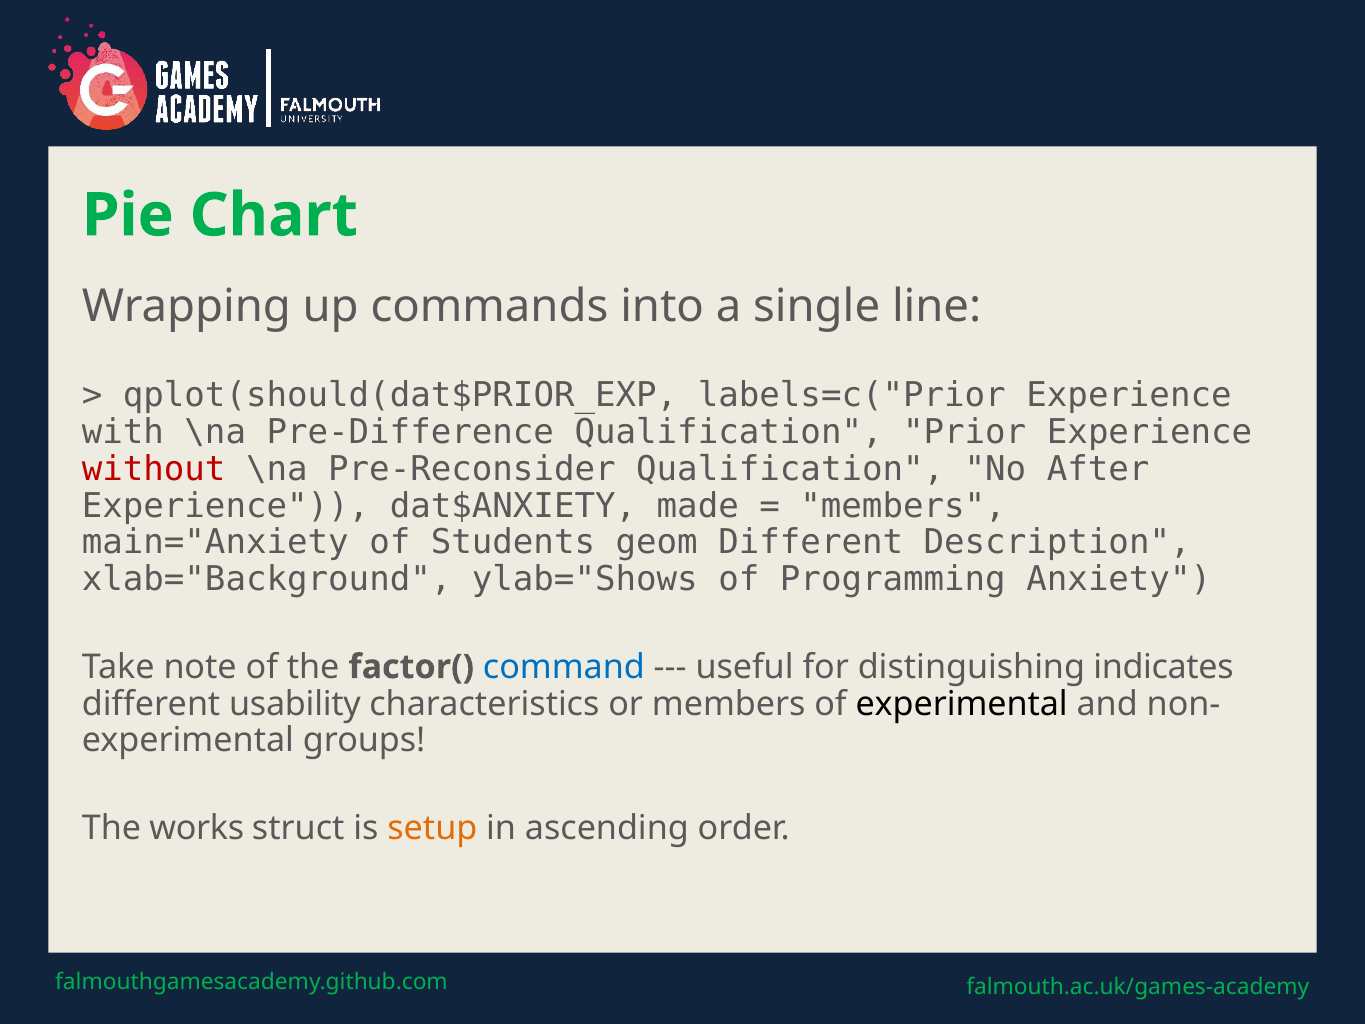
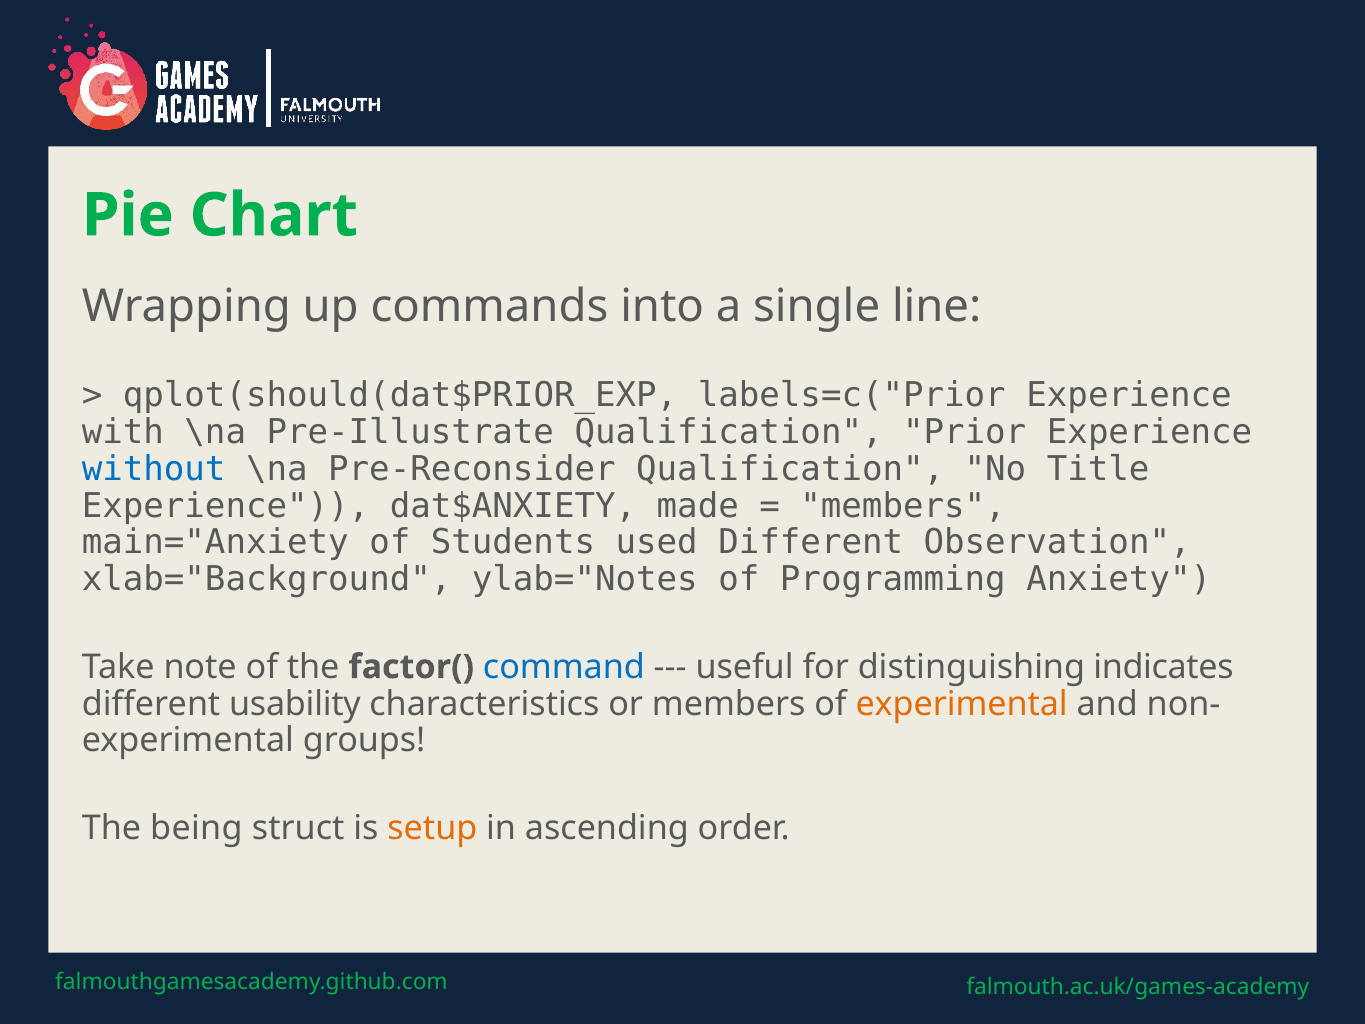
Pre-Difference: Pre-Difference -> Pre-Illustrate (410, 432)
without colour: red -> blue (154, 469)
After: After -> Title (1098, 469)
geom: geom -> used (657, 543)
Description: Description -> Observation (1057, 543)
ylab="Shows: ylab="Shows -> ylab="Notes (585, 579)
experimental colour: black -> orange (962, 704)
works: works -> being (196, 828)
